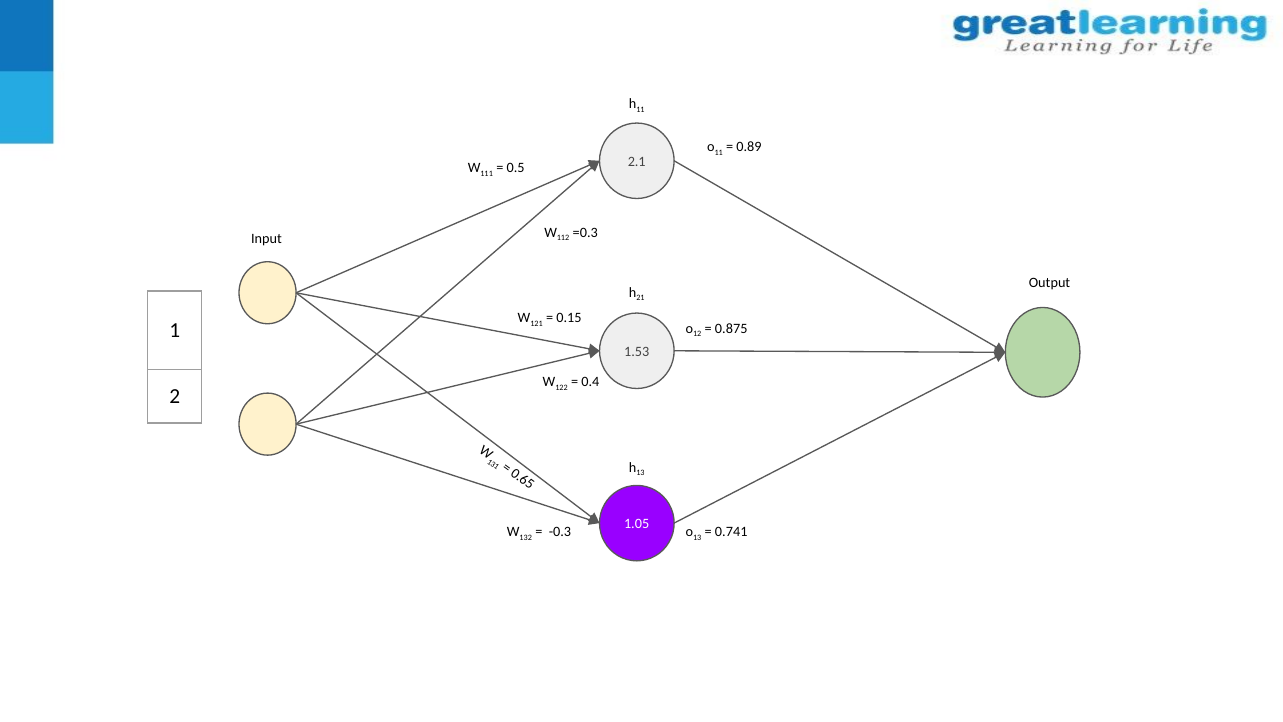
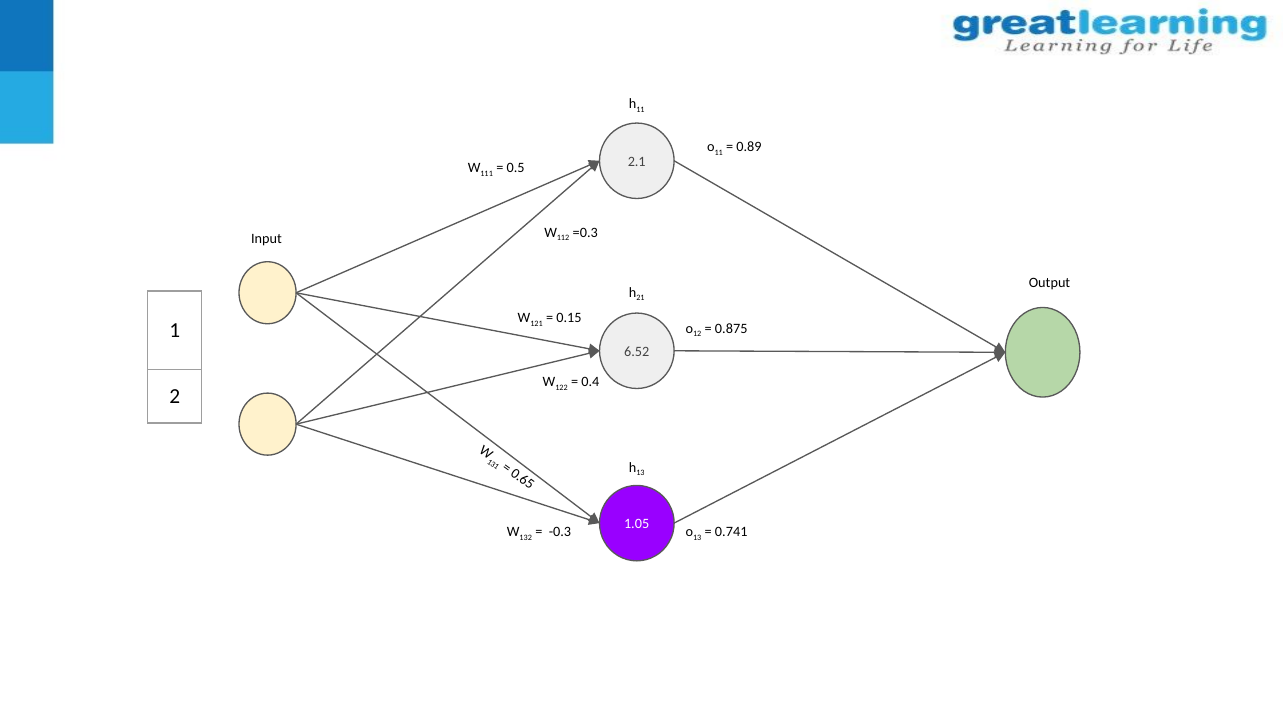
1.53: 1.53 -> 6.52 (637, 352)
